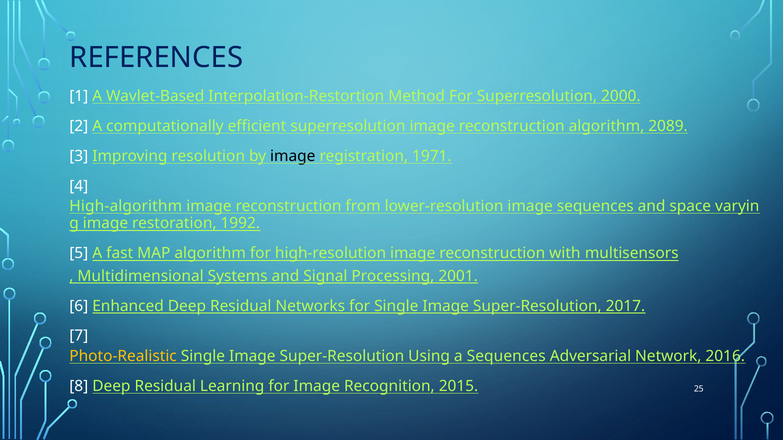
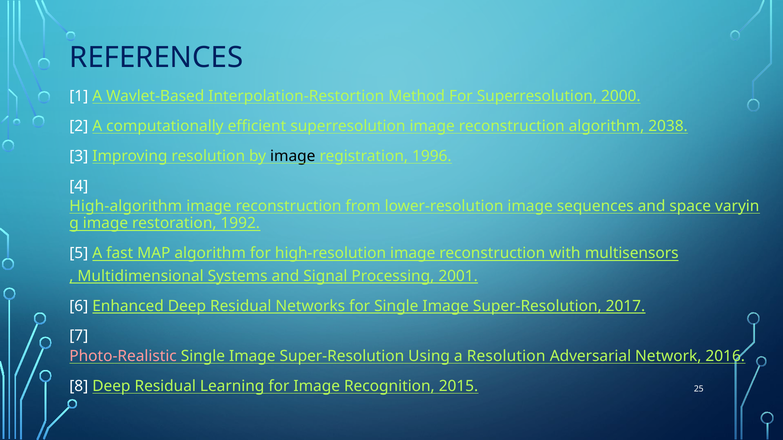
2089: 2089 -> 2038 (668, 126)
1971: 1971 -> 1996 (432, 156)
Photo-Realistic colour: yellow -> pink (123, 356)
a Sequences: Sequences -> Resolution (506, 356)
